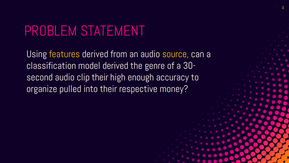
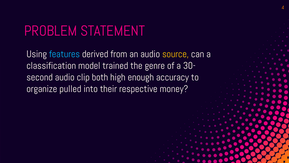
features colour: yellow -> light blue (64, 54)
model derived: derived -> trained (115, 66)
clip their: their -> both (100, 77)
